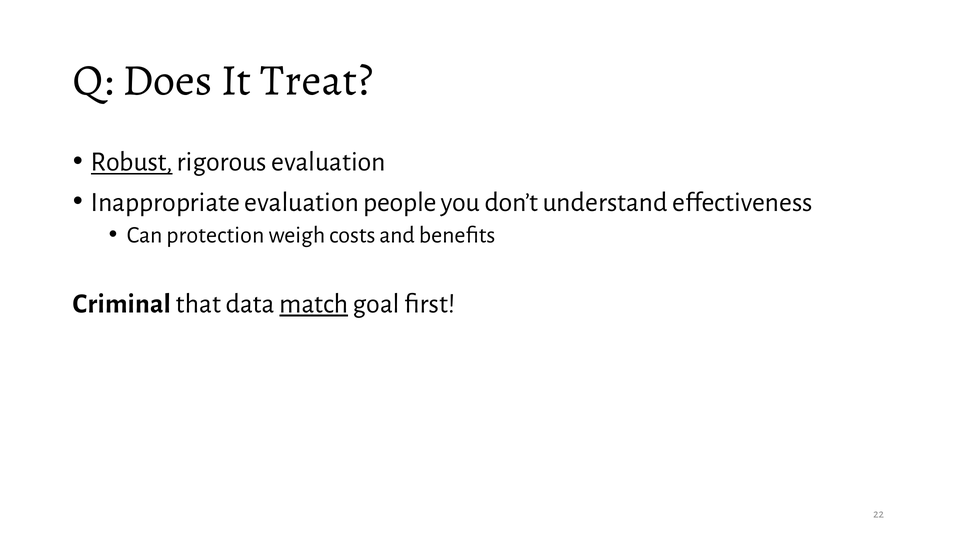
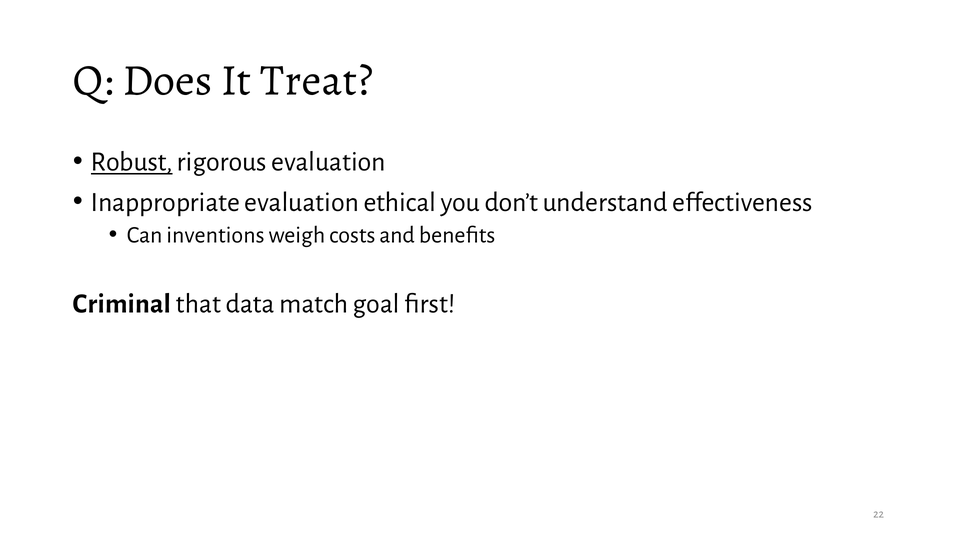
people: people -> ethical (400, 202)
protection: protection -> inventions (215, 235)
match underline: present -> none (314, 304)
